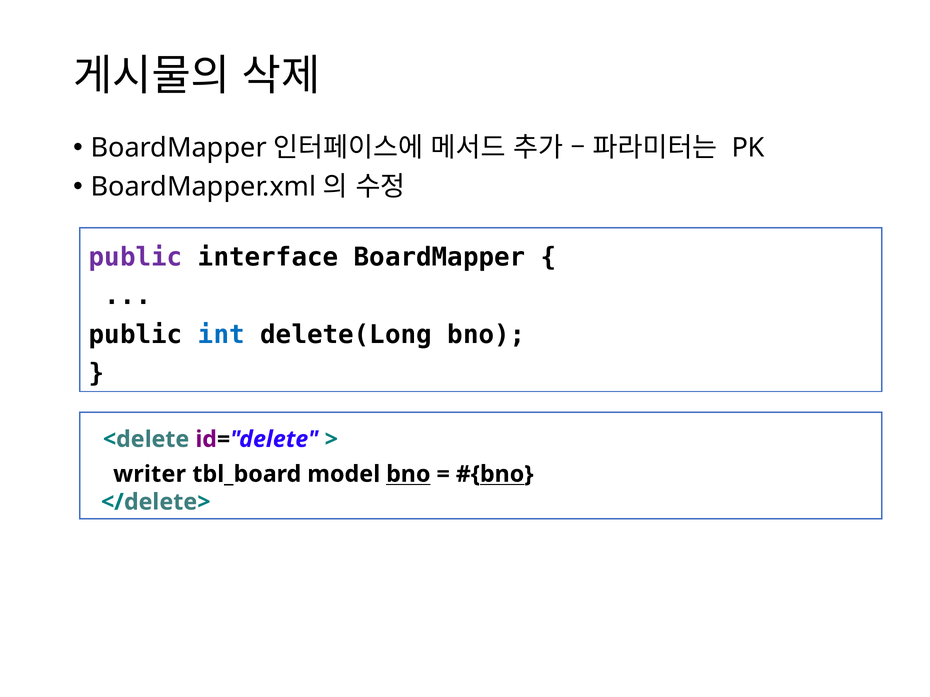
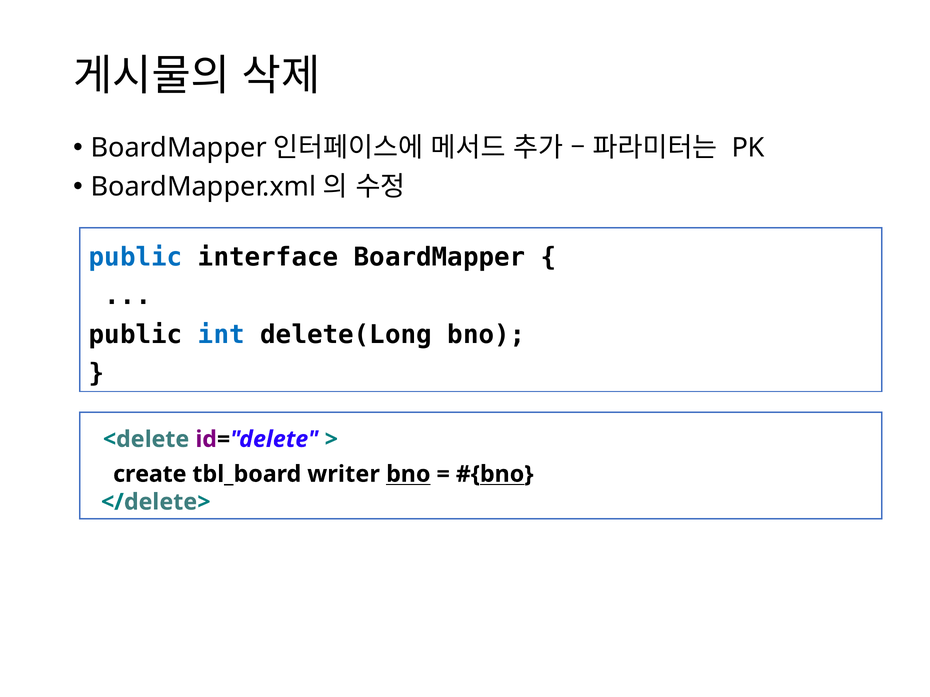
public colour: purple -> blue (136, 257)
writer: writer -> create (150, 474)
model: model -> writer (344, 474)
